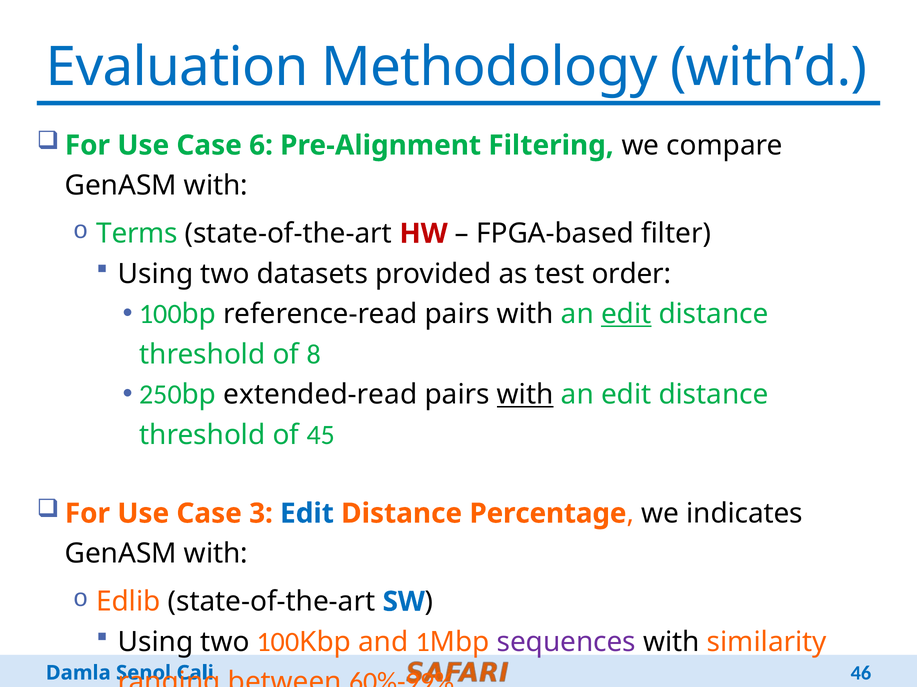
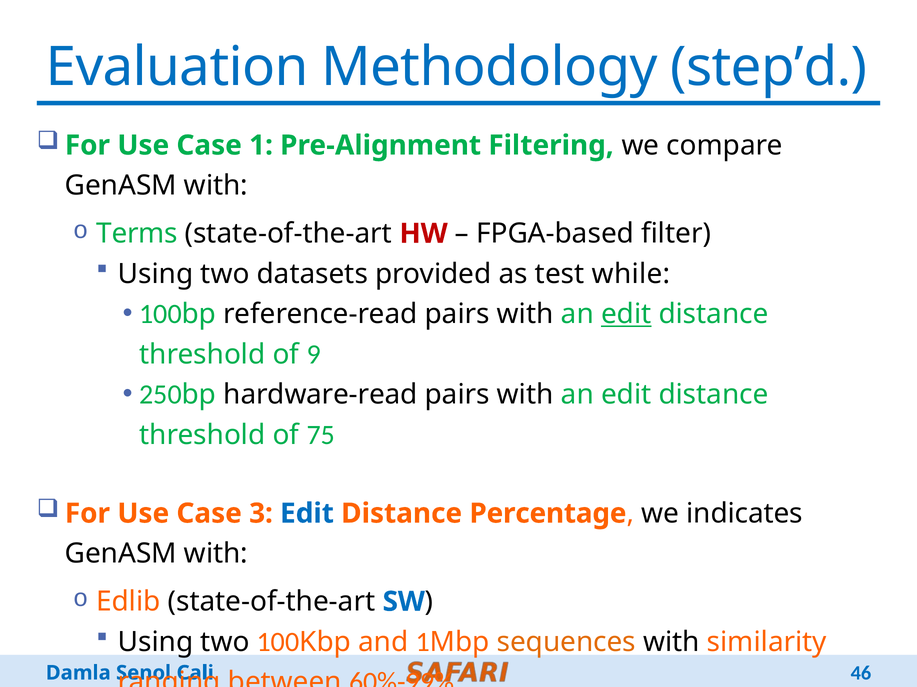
with’d: with’d -> step’d (769, 67)
Case 6: 6 -> 1 (261, 145)
order: order -> while (631, 274)
8: 8 -> 9 (314, 355)
extended-read: extended-read -> hardware-read (320, 395)
with underline: present -> none (525, 395)
45: 45 -> 75 (321, 435)
sequences colour: purple -> orange (566, 643)
